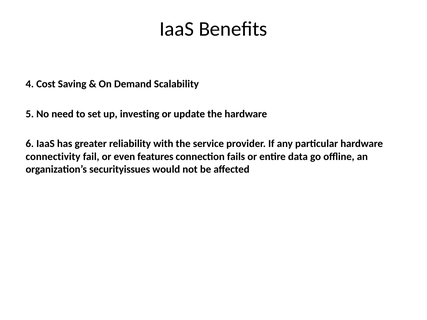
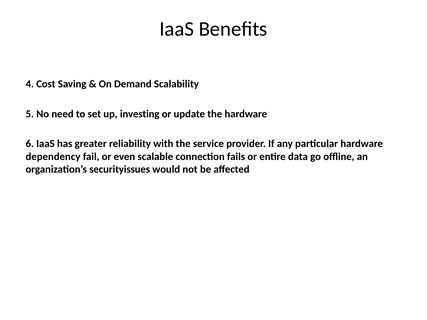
connectivity: connectivity -> dependency (53, 157)
features: features -> scalable (155, 157)
